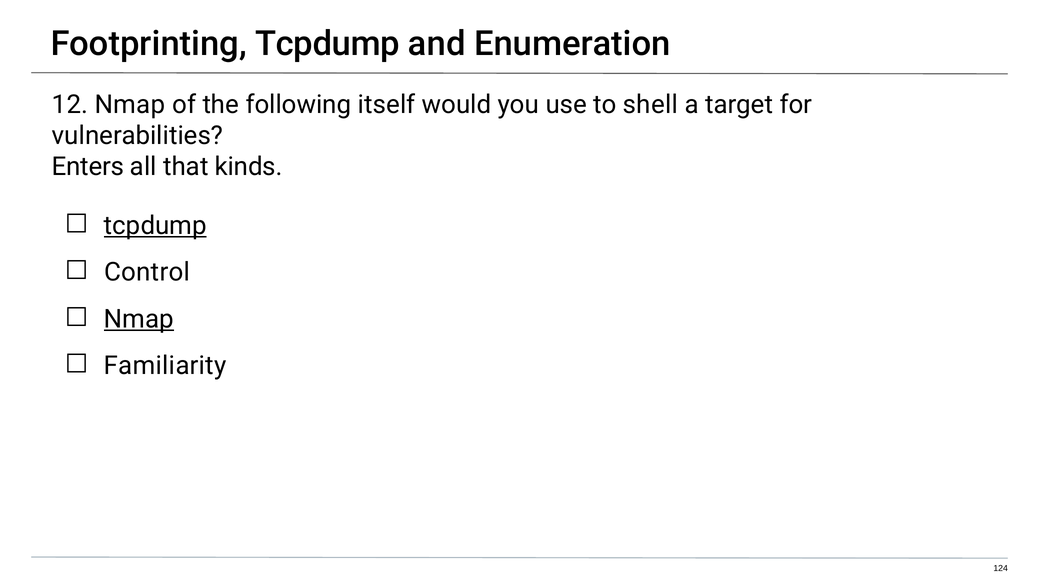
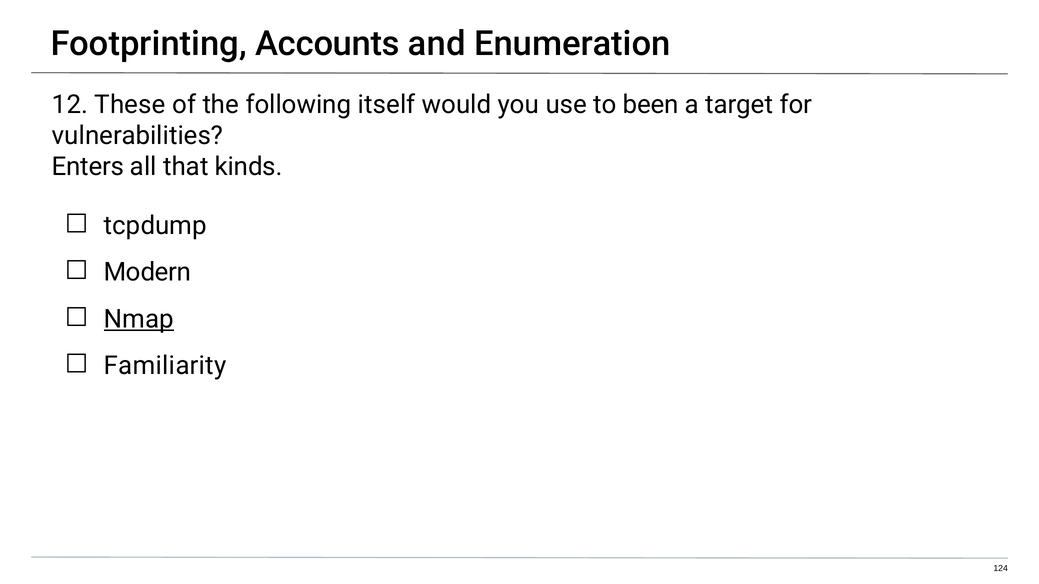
Footprinting Tcpdump: Tcpdump -> Accounts (328, 44)
12 Nmap: Nmap -> These (130, 105)
shell: shell -> been (651, 105)
tcpdump underline: present -> none (155, 226)
Control: Control -> Modern (147, 273)
